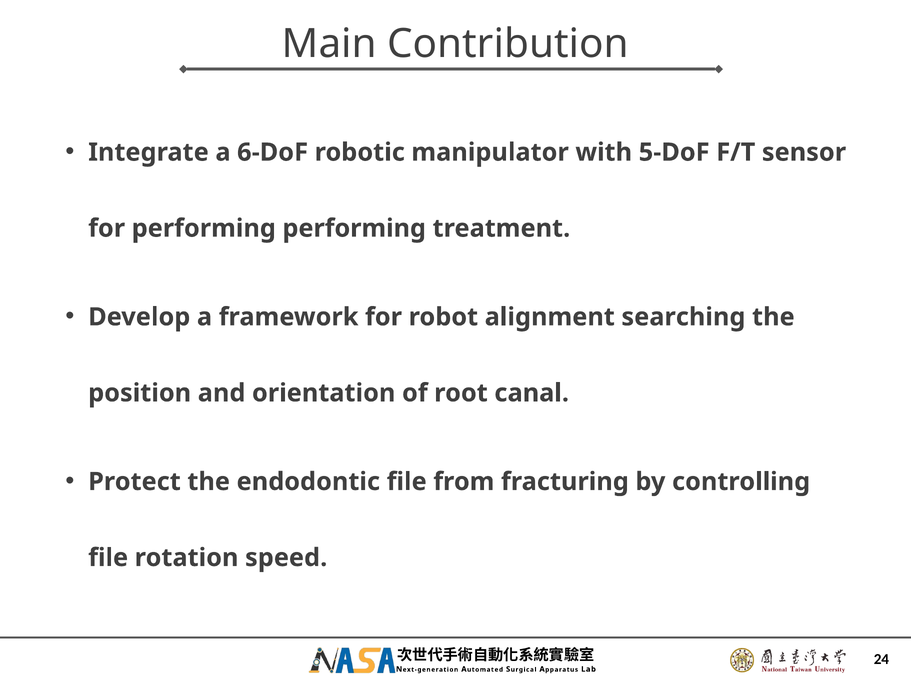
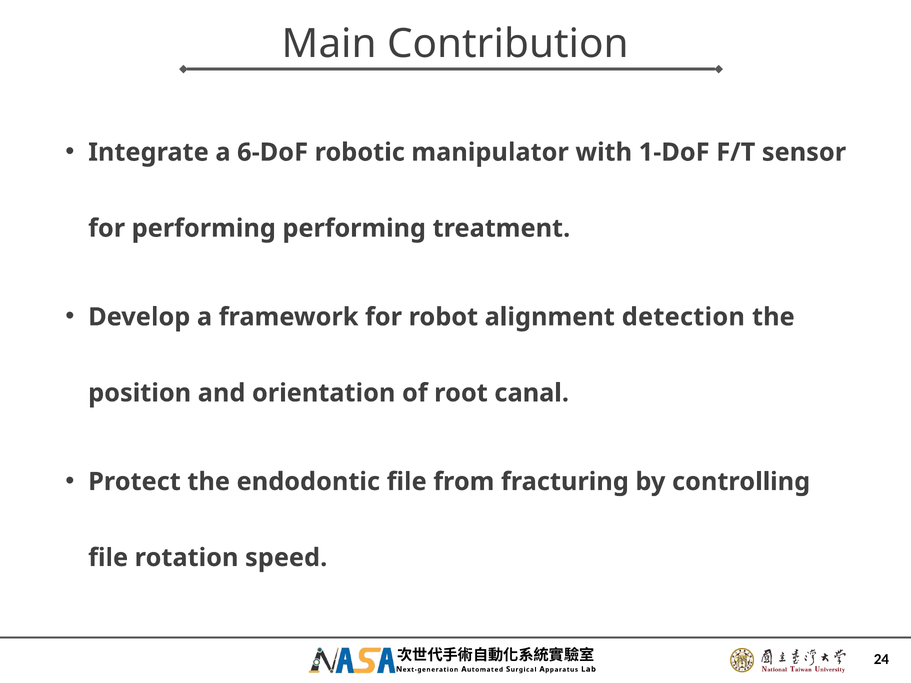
5-DoF: 5-DoF -> 1-DoF (674, 152)
searching: searching -> detection (683, 317)
